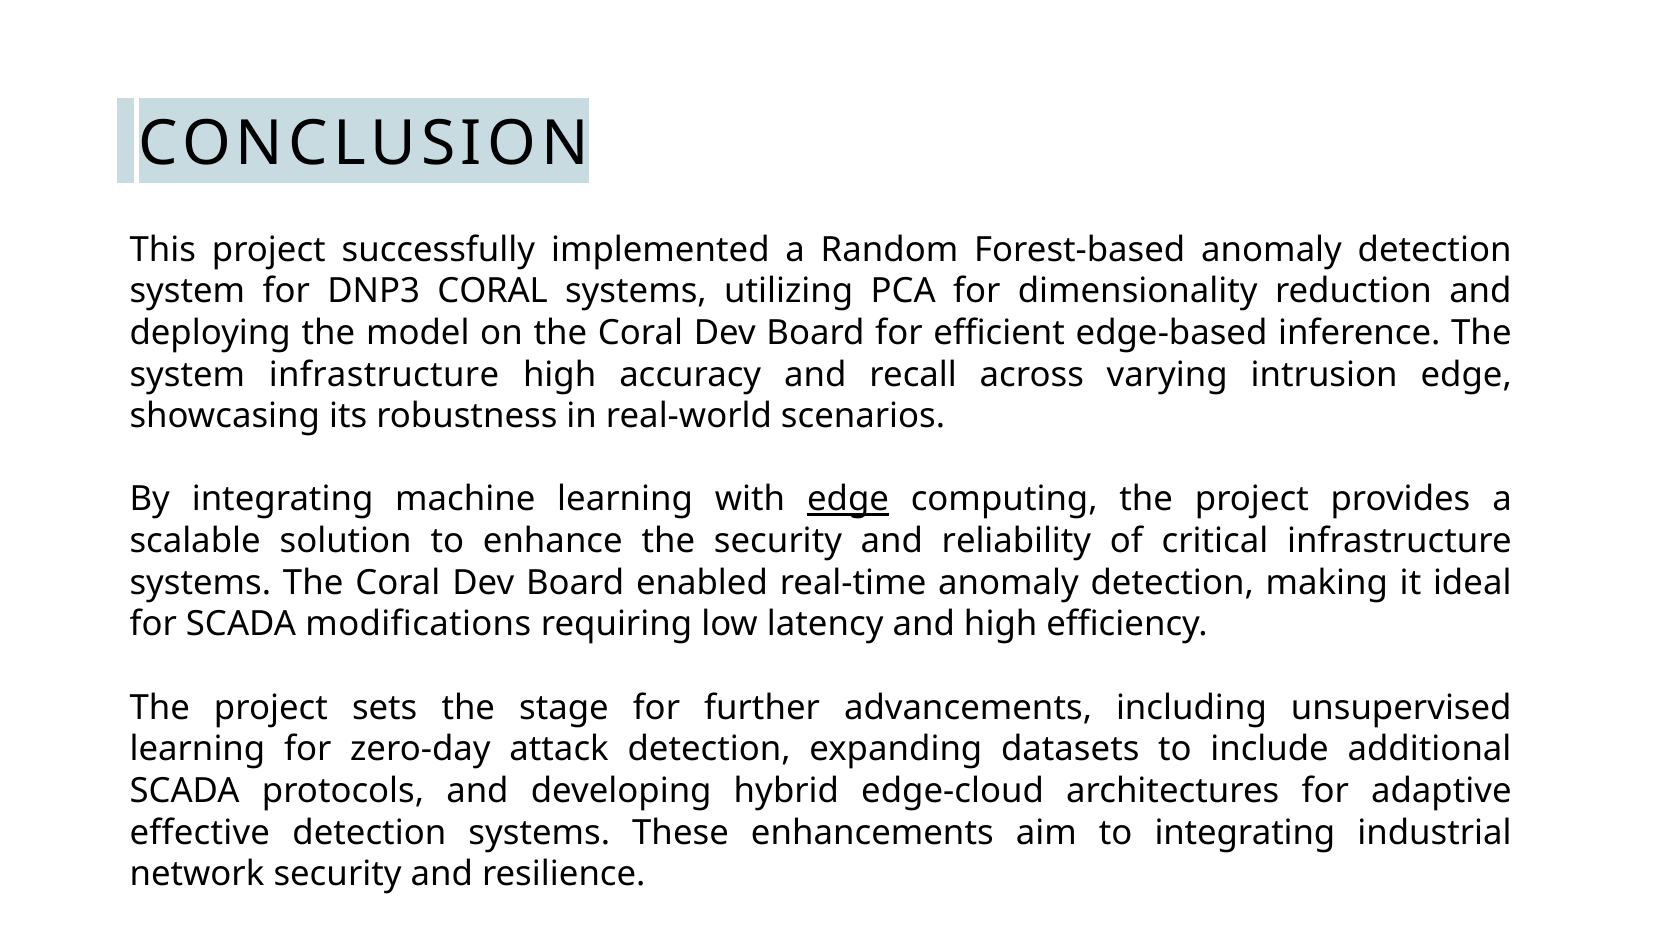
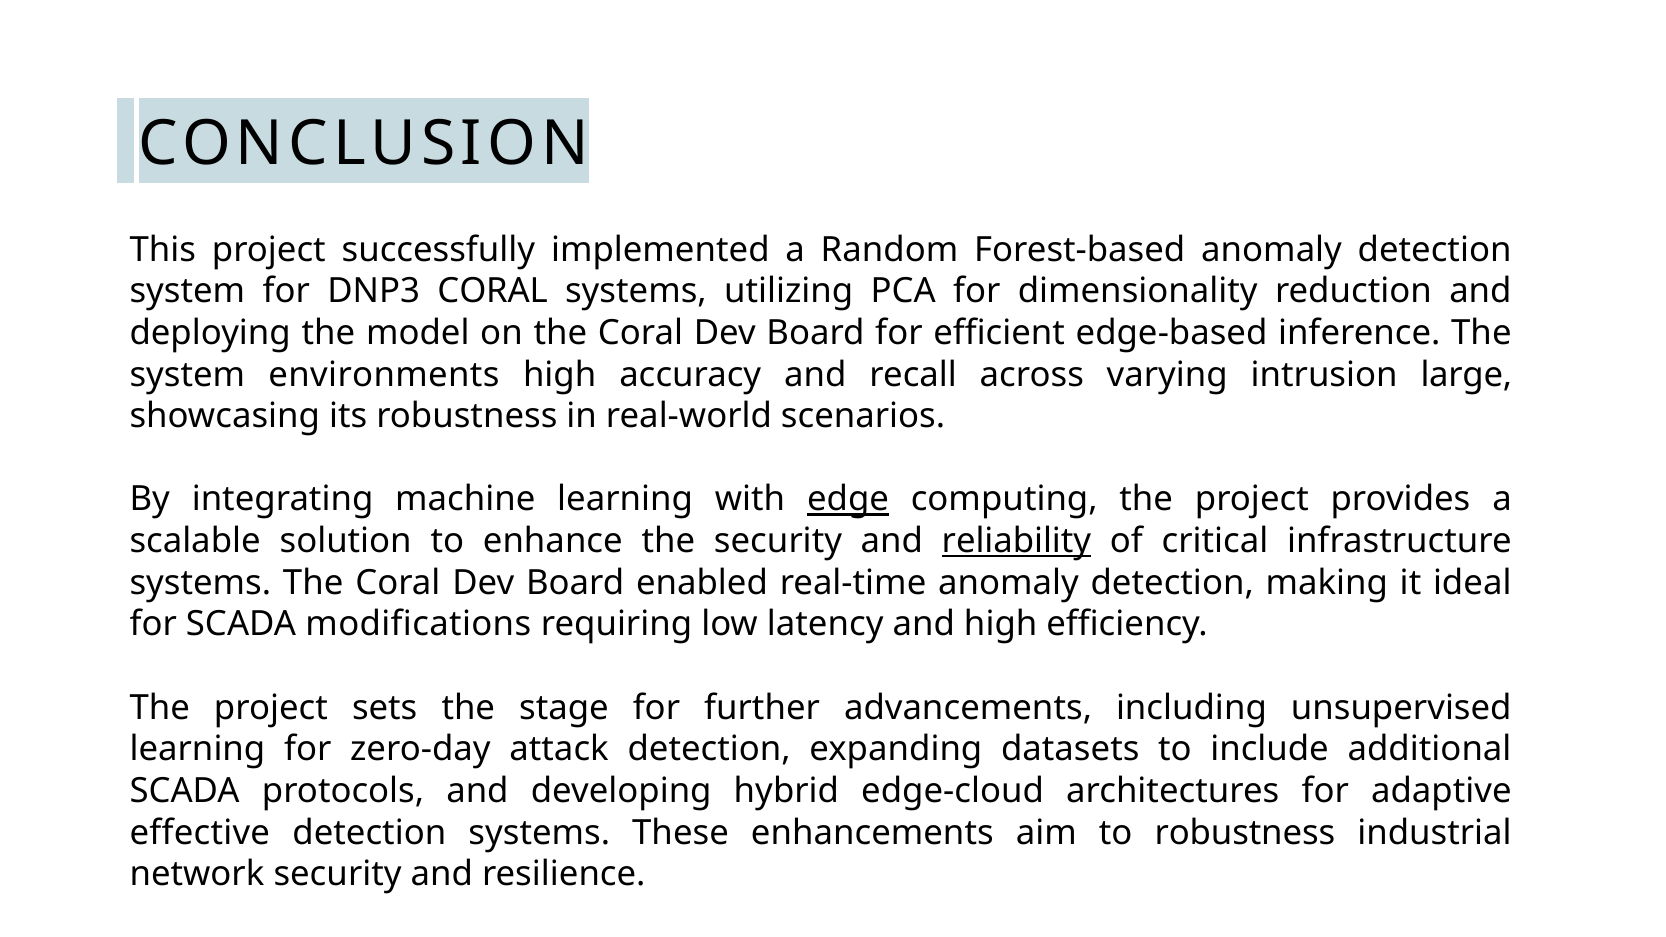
system infrastructure: infrastructure -> environments (384, 375)
intrusion edge: edge -> large (1466, 375)
reliability underline: none -> present (1016, 541)
to integrating: integrating -> robustness (1245, 833)
